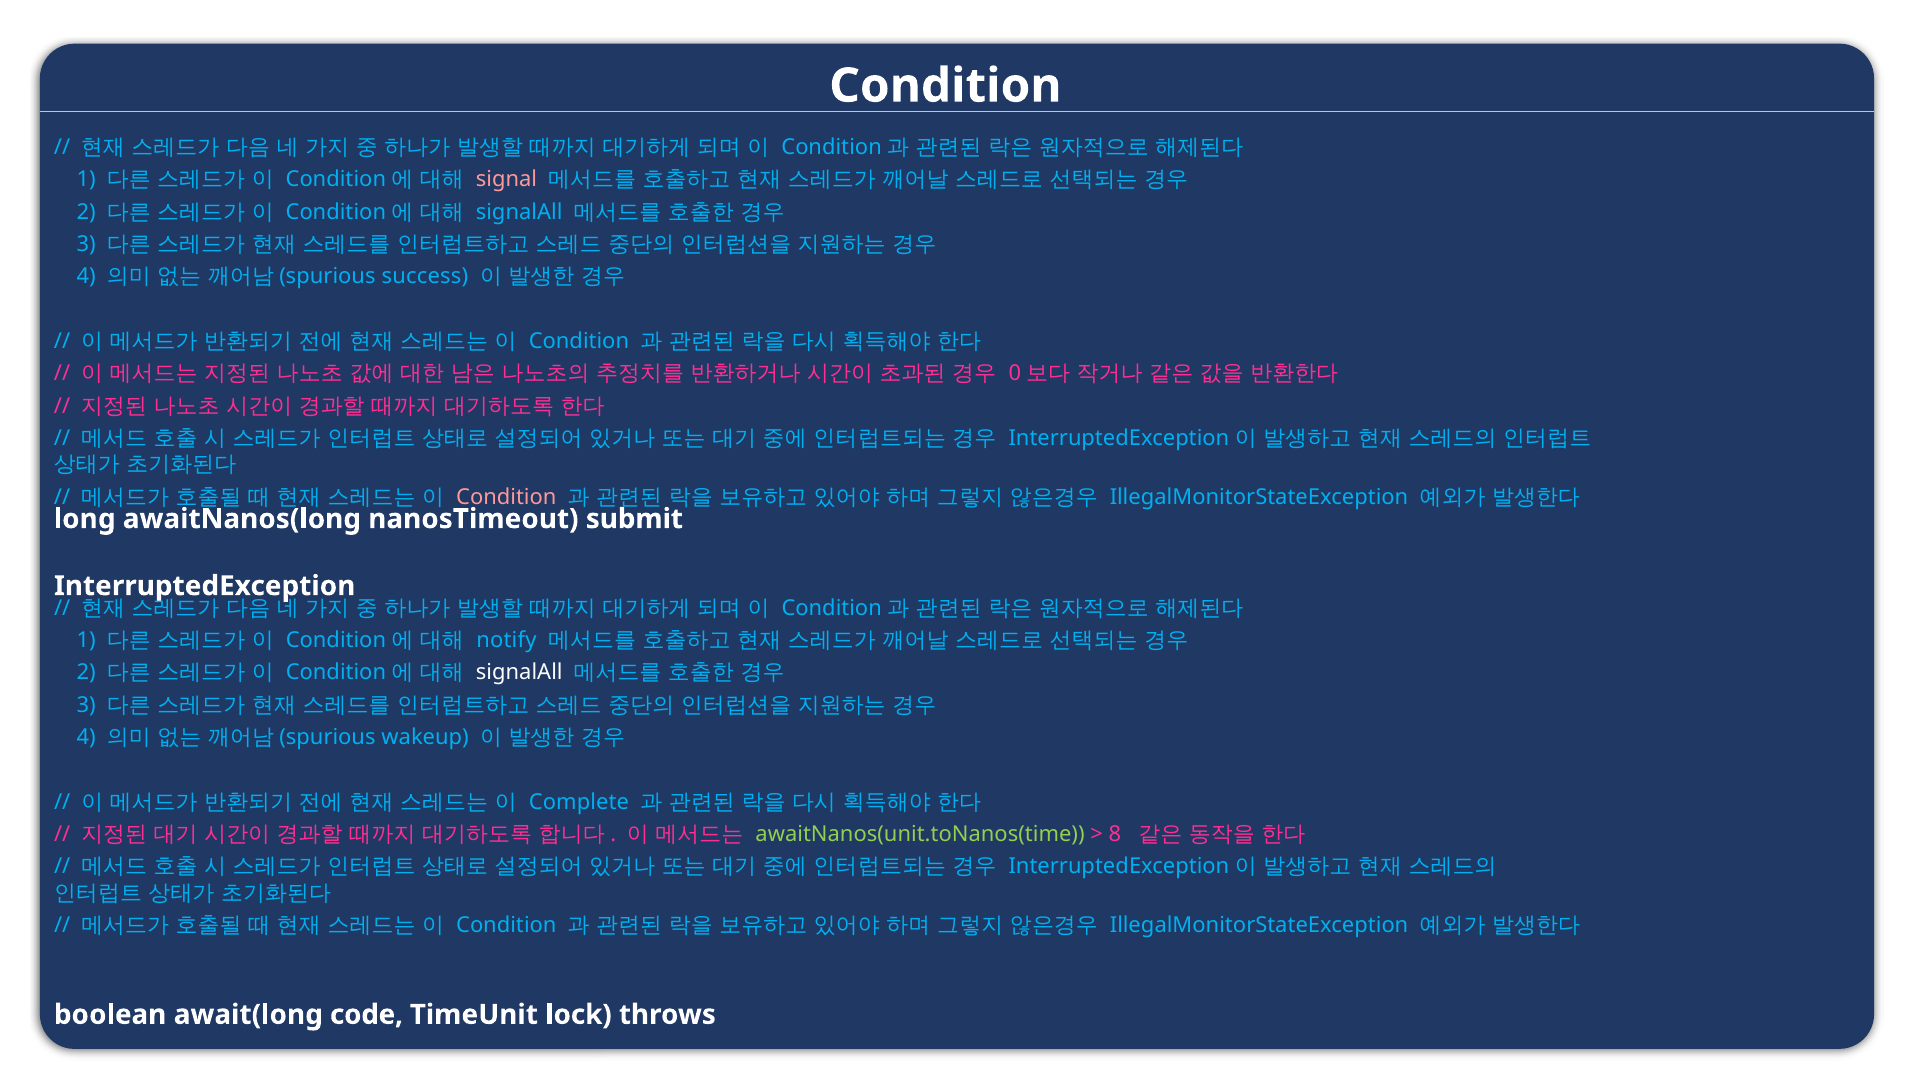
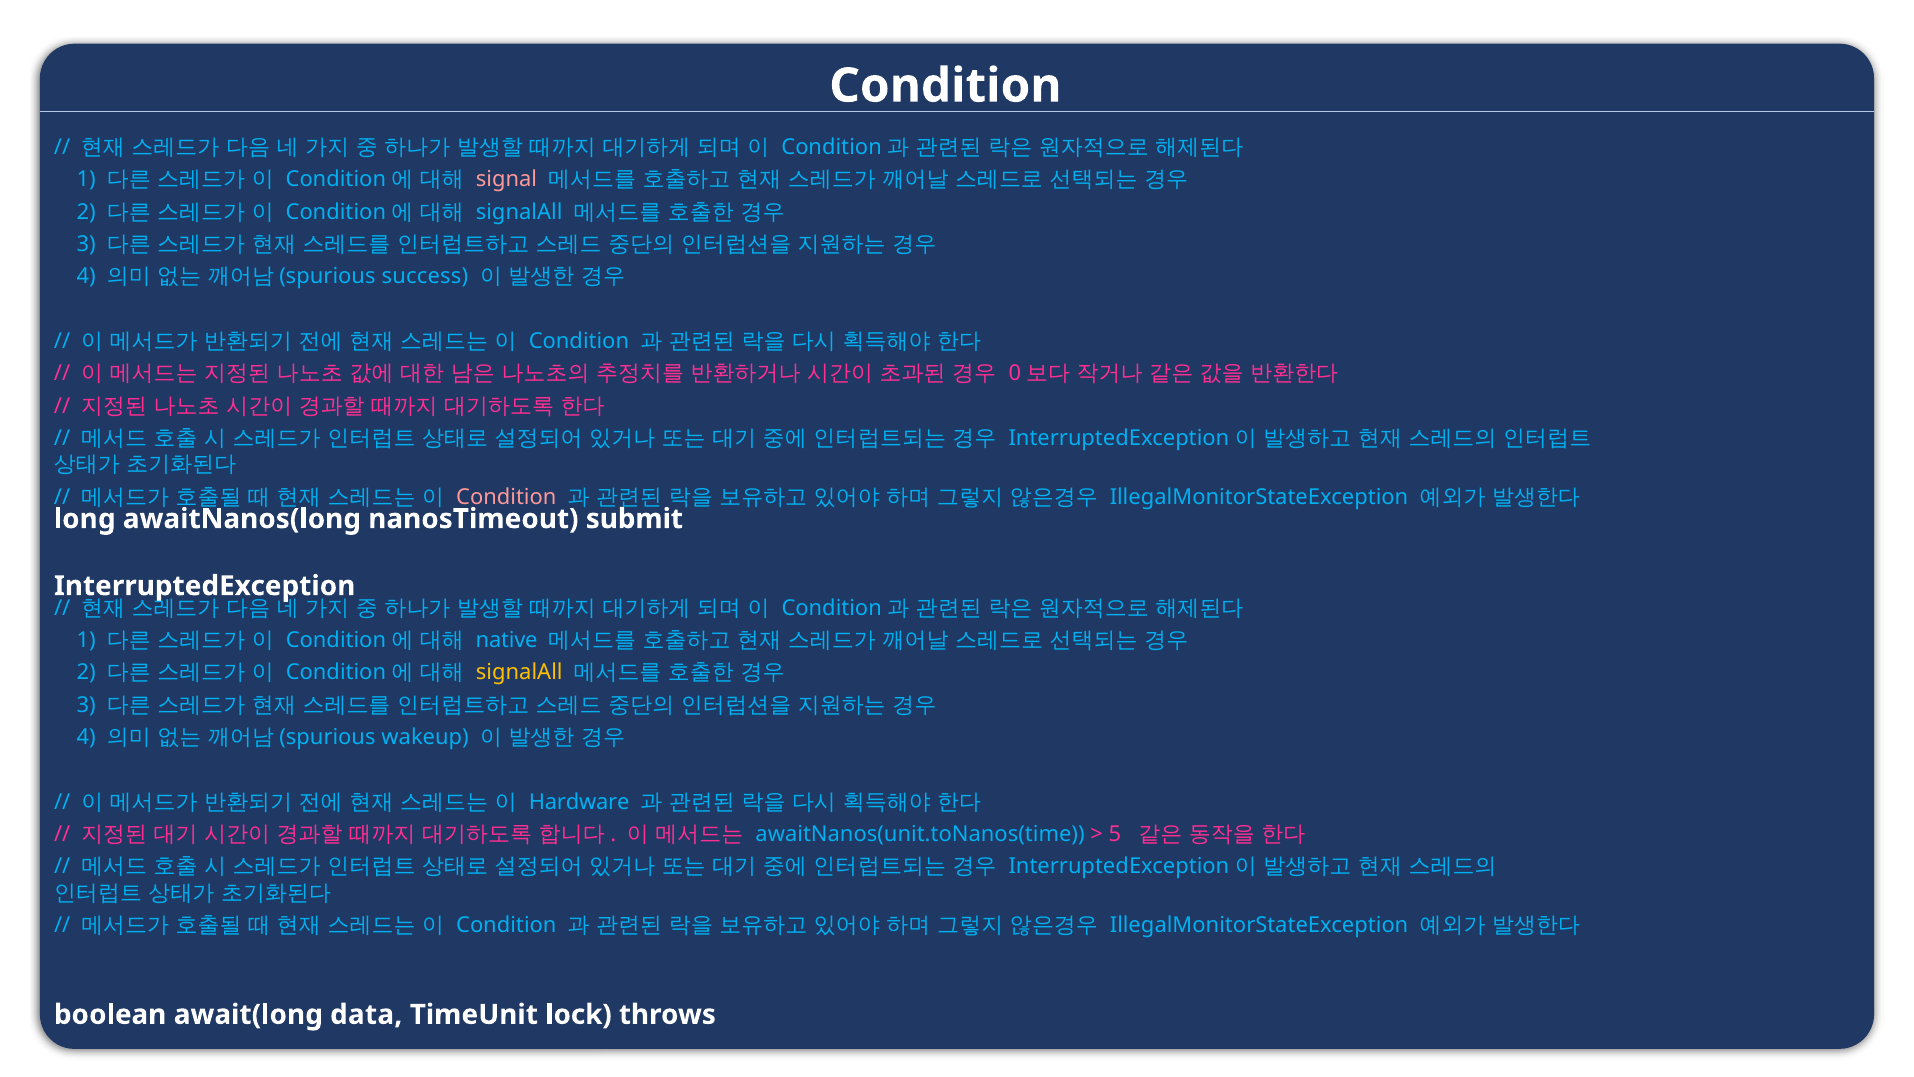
notify: notify -> native (507, 640)
signalAll colour: white -> yellow (519, 672)
Complete: Complete -> Hardware (579, 802)
awaitNanos(unit.toNanos(time colour: light green -> light blue (920, 834)
8: 8 -> 5 (1115, 834)
code: code -> data (366, 1014)
